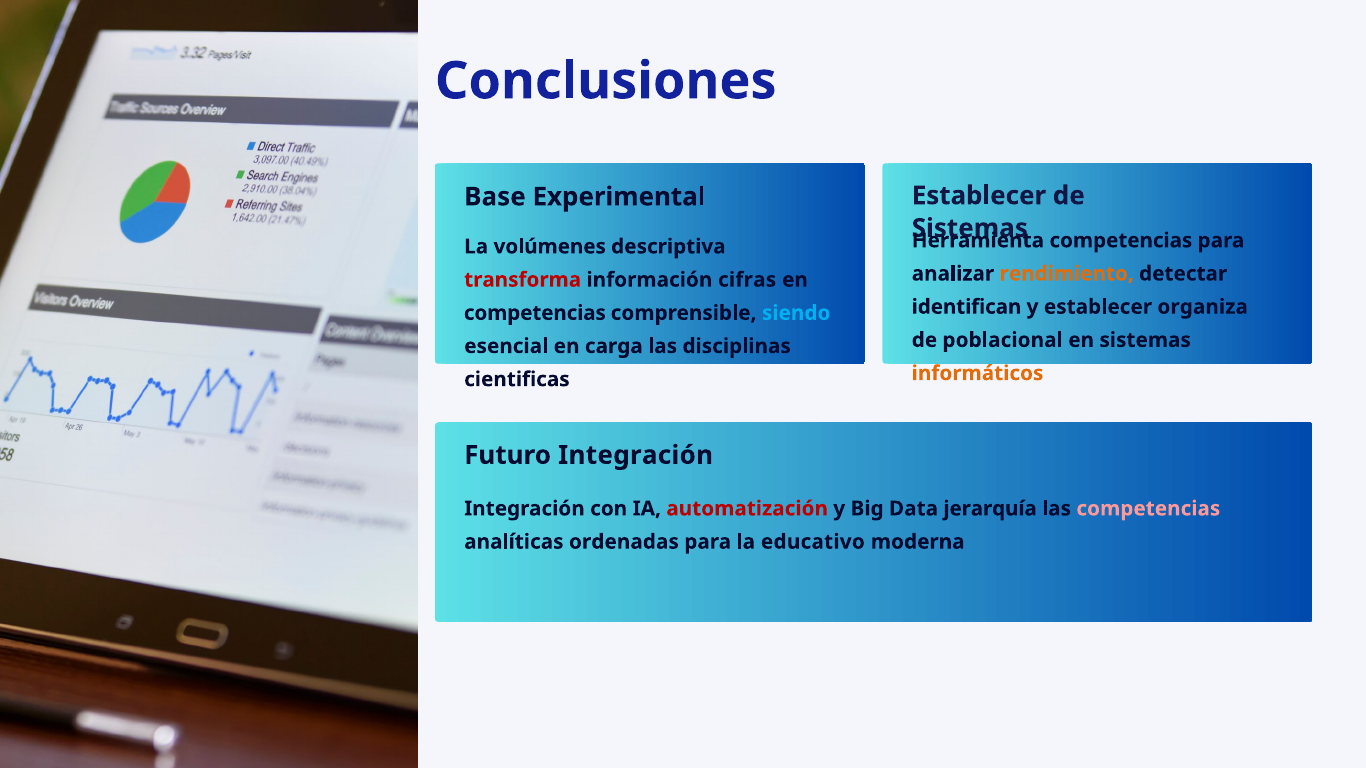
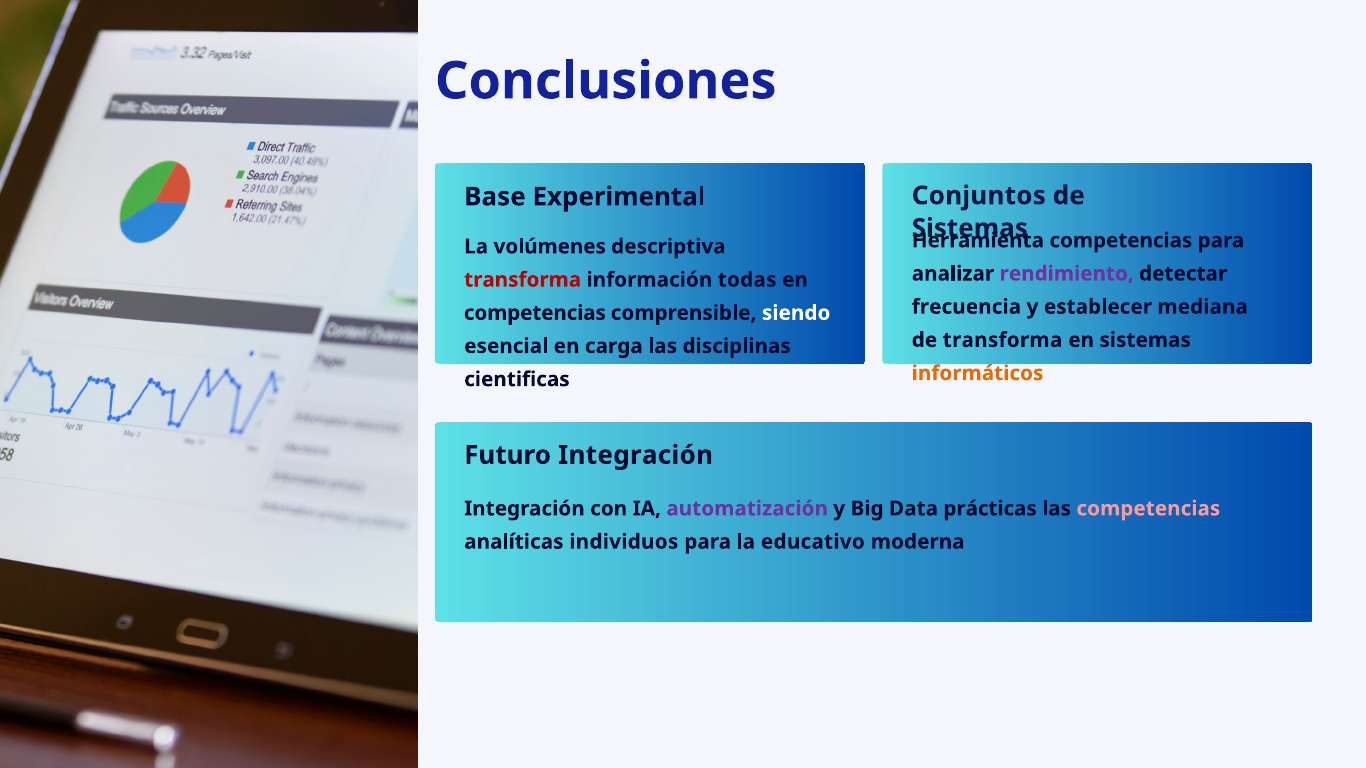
Establecer: Establecer -> Conjuntos (979, 196)
rendimiento colour: orange -> purple (1067, 274)
cifras: cifras -> todas (747, 280)
identifican: identifican -> frecuencia (966, 307)
organiza: organiza -> mediana (1203, 307)
siendo colour: light blue -> white (796, 313)
de poblacional: poblacional -> transforma (1003, 340)
automatización colour: red -> purple (747, 509)
jerarquía: jerarquía -> prácticas (990, 509)
ordenadas: ordenadas -> individuos (624, 542)
